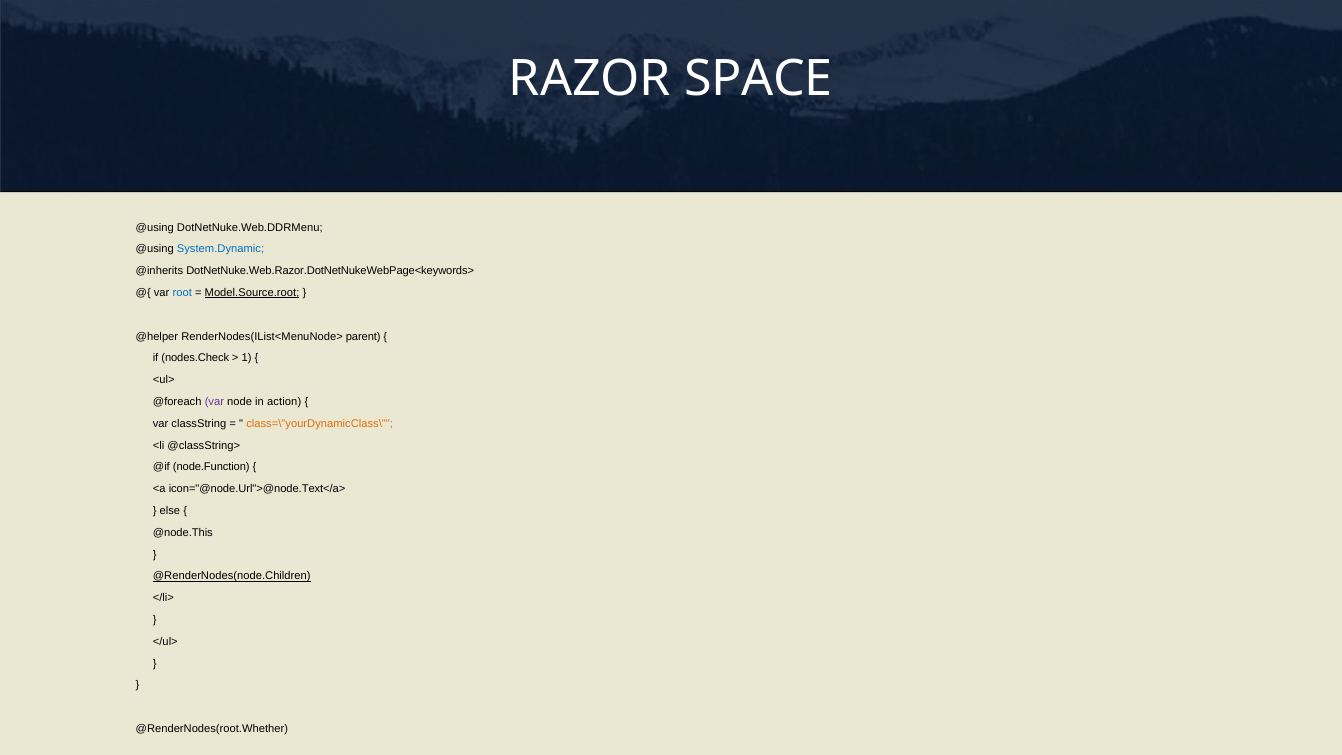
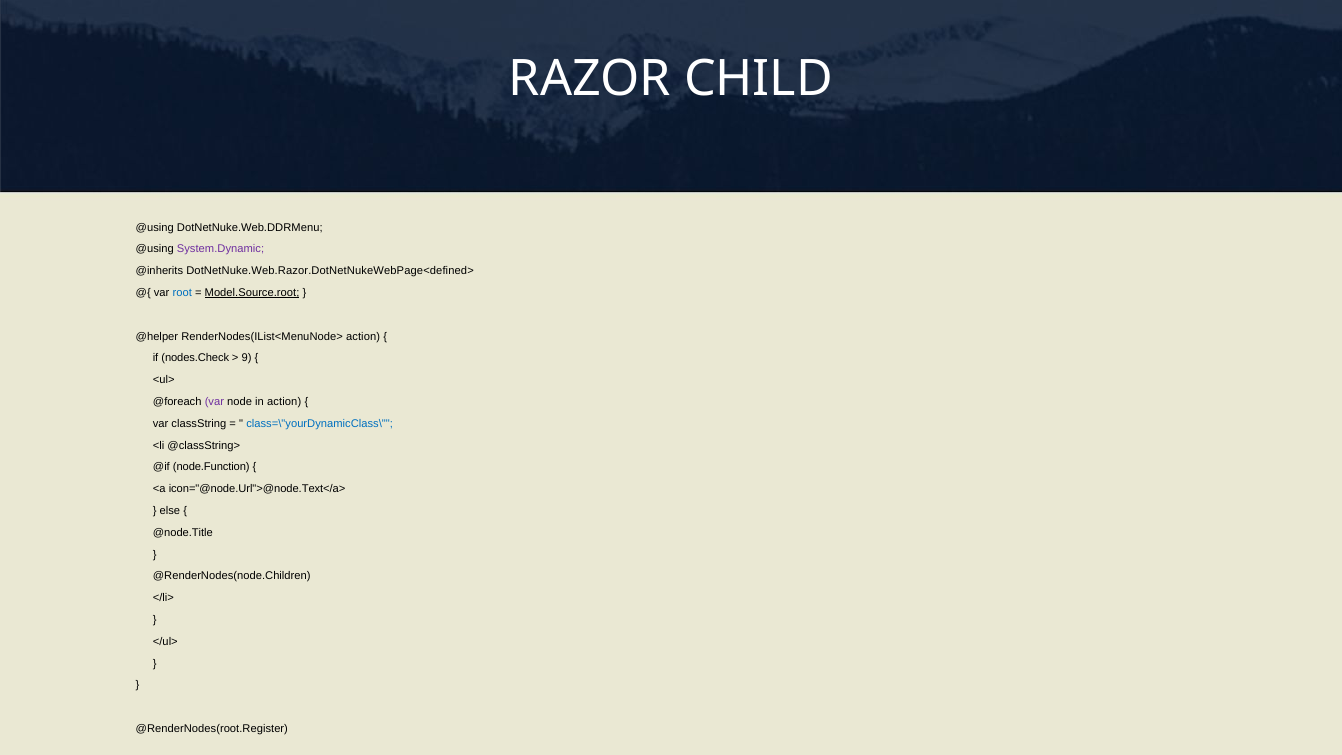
SPACE: SPACE -> CHILD (758, 79)
System.Dynamic colour: blue -> purple (221, 249)
DotNetNuke.Web.Razor.DotNetNukeWebPage<keywords>: DotNetNuke.Web.Razor.DotNetNukeWebPage<keywords> -> DotNetNuke.Web.Razor.DotNetNukeWebPage<defined> (330, 271)
RenderNodes(IList<MenuNode> parent: parent -> action (363, 336)
1: 1 -> 9 (247, 358)
class=\"yourDynamicClass\ colour: orange -> blue (320, 424)
@node.This: @node.This -> @node.Title (183, 532)
@RenderNodes(node.Children underline: present -> none (232, 576)
@RenderNodes(root.Whether: @RenderNodes(root.Whether -> @RenderNodes(root.Register (212, 729)
